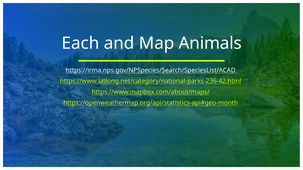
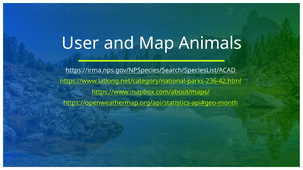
Each: Each -> User (80, 43)
